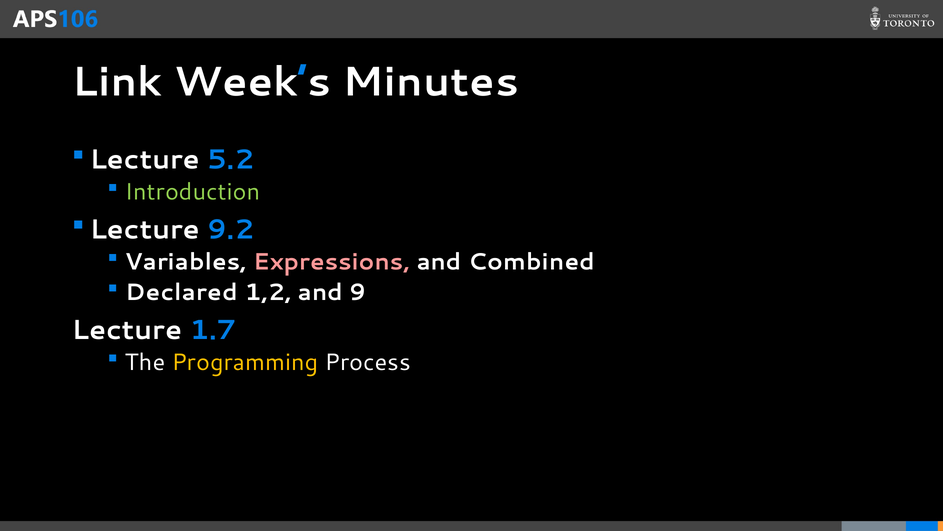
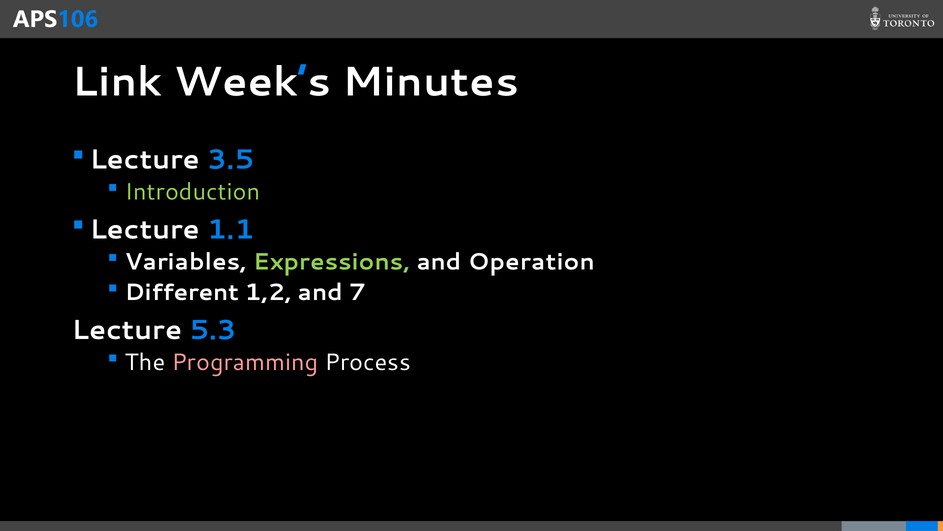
5.2: 5.2 -> 3.5 (231, 159)
9.2: 9.2 -> 1.1 (231, 229)
Expressions colour: pink -> light green (332, 262)
Combined: Combined -> Operation (532, 262)
Declared: Declared -> Different (182, 292)
9: 9 -> 7 (358, 292)
1.7: 1.7 -> 5.3 (213, 330)
Programming colour: yellow -> pink (245, 362)
